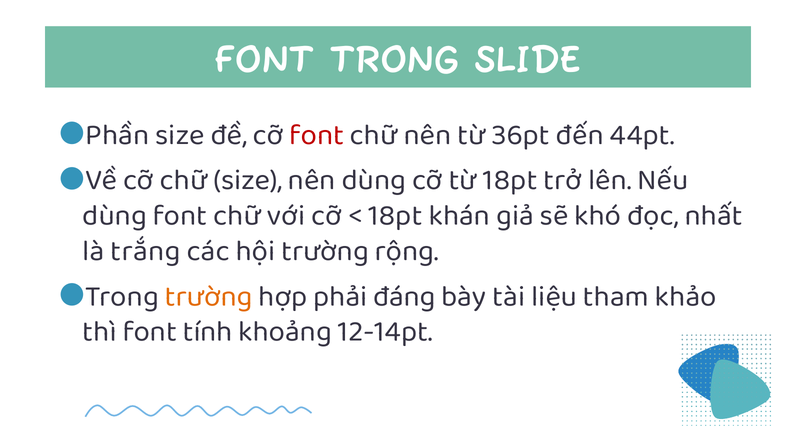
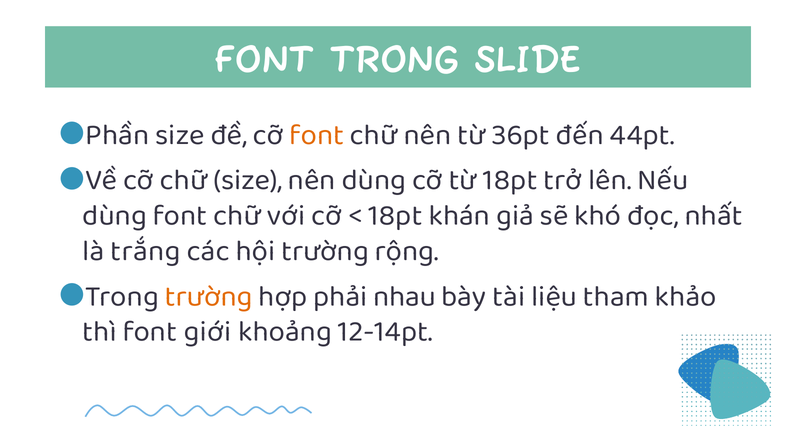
font colour: red -> orange (317, 134)
đáng: đáng -> nhau (405, 296)
tính: tính -> giới (208, 331)
